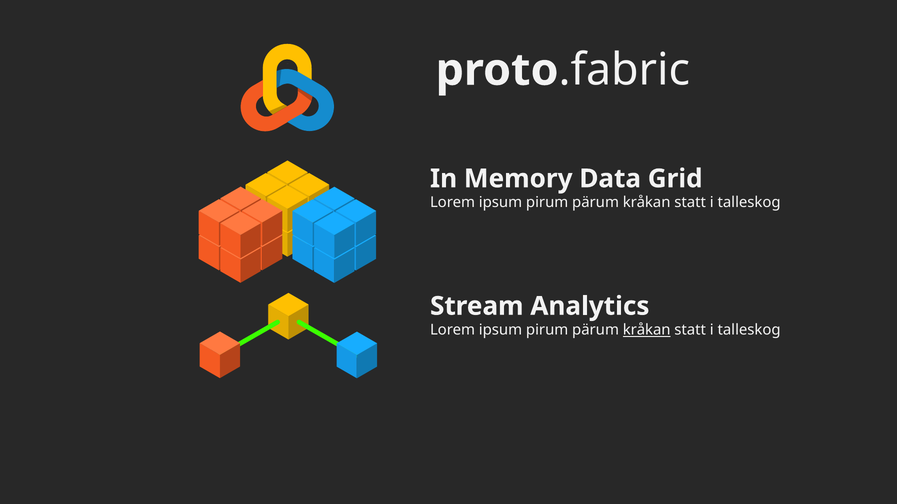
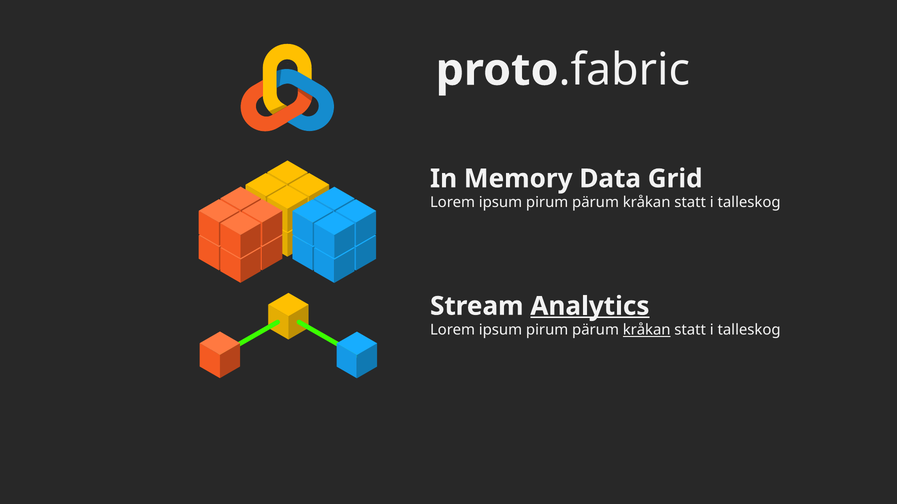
Analytics underline: none -> present (590, 306)
